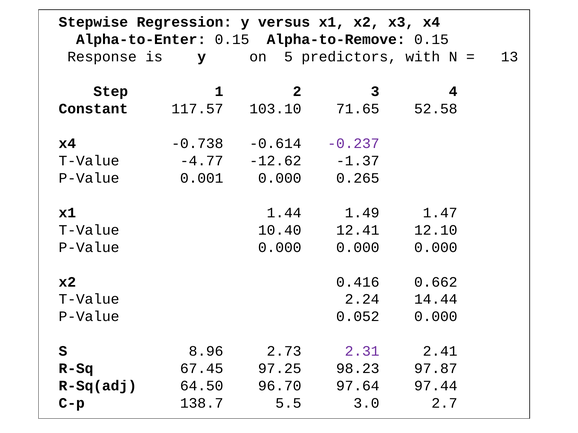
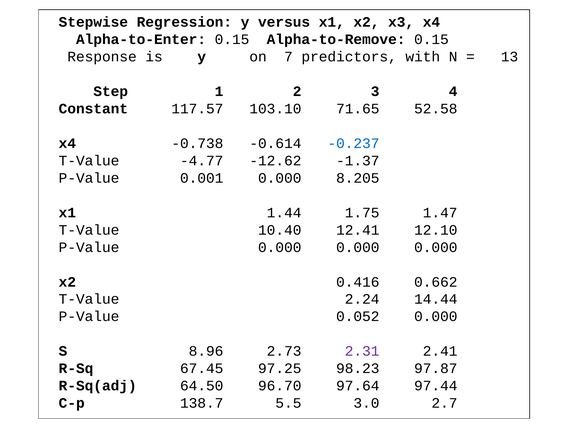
5: 5 -> 7 (288, 57)
-0.237 colour: purple -> blue (353, 144)
0.265: 0.265 -> 8.205 (358, 178)
1.49: 1.49 -> 1.75 (362, 213)
